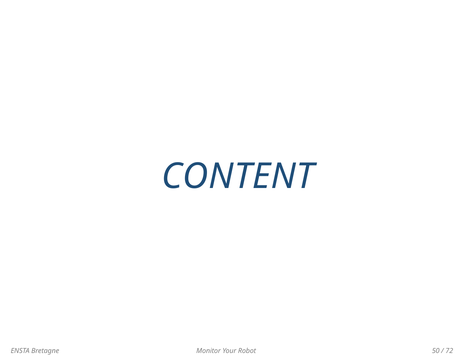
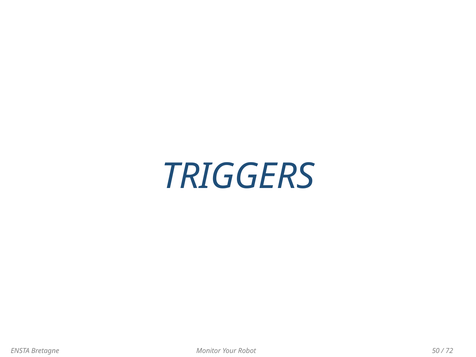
CONTENT: CONTENT -> TRIGGERS (238, 176)
